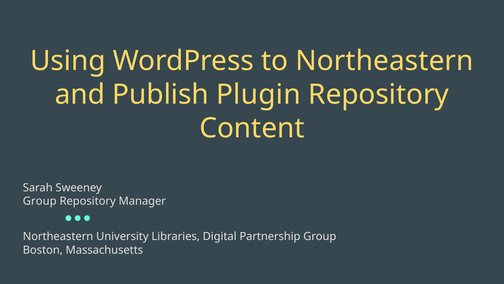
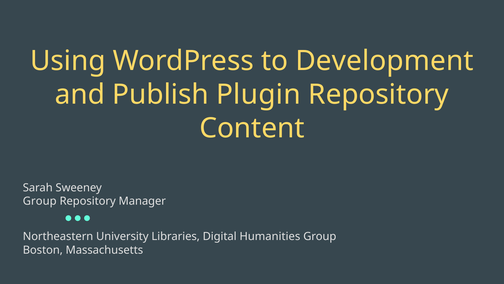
to Northeastern: Northeastern -> Development (384, 61)
Partnership: Partnership -> Humanities (270, 236)
